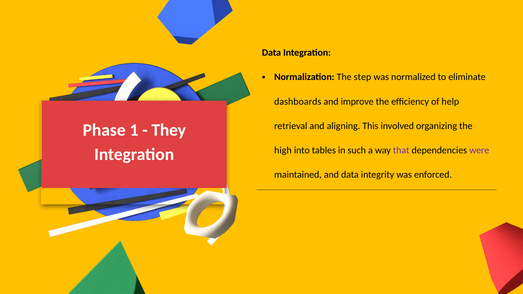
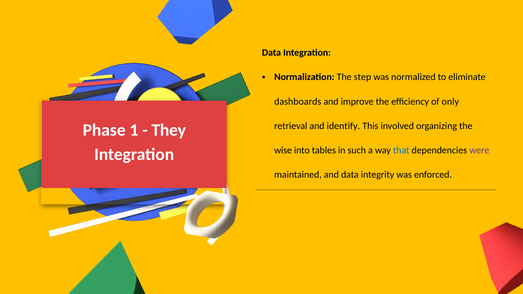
help: help -> only (450, 102)
aligning: aligning -> identify (343, 126)
high: high -> wise (283, 150)
that colour: purple -> blue (401, 150)
